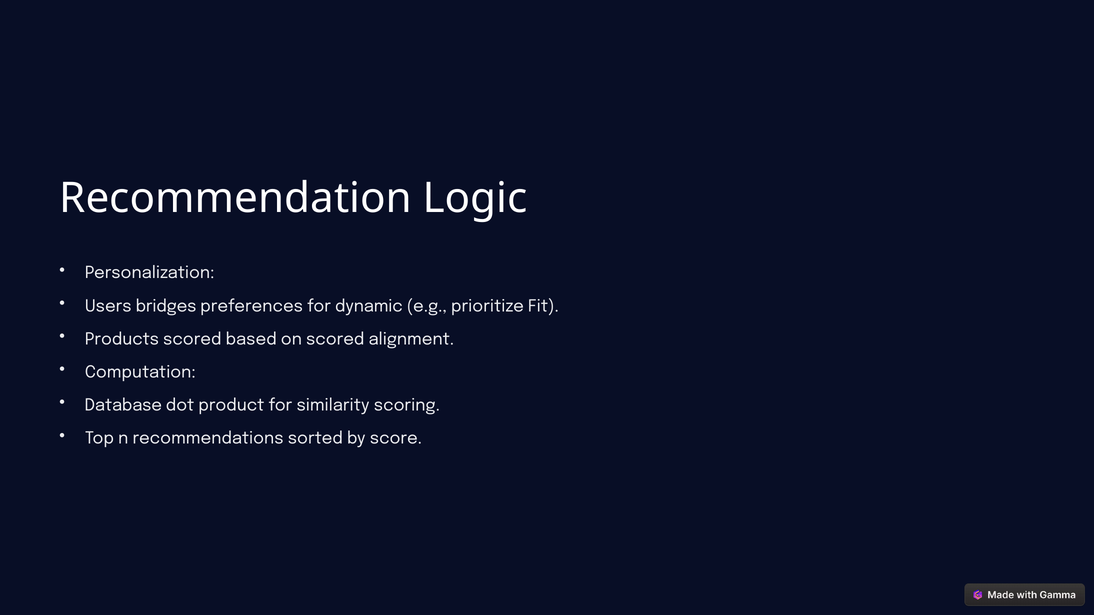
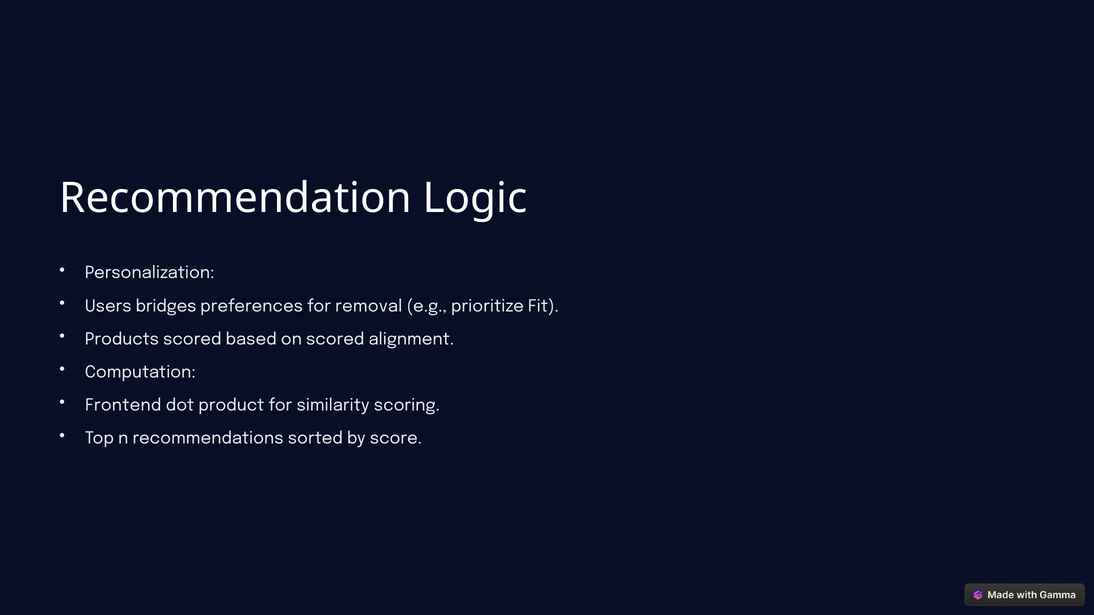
dynamic: dynamic -> removal (369, 306)
Database: Database -> Frontend (123, 405)
